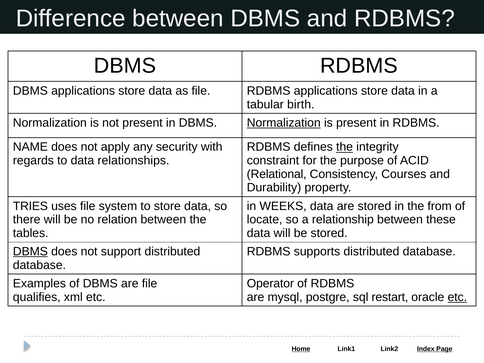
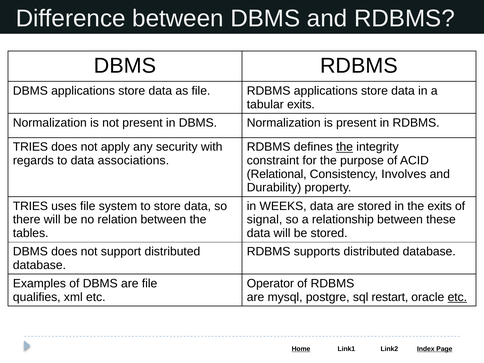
tabular birth: birth -> exits (301, 104)
Normalization underline: present -> none (284, 123)
NAME: NAME -> TRIES (30, 147)
relationships: relationships -> associations (133, 161)
Courses: Courses -> Involves (404, 174)
the from: from -> exits (440, 206)
locate: locate -> signal (265, 220)
DBMS underline: present -> none (30, 252)
